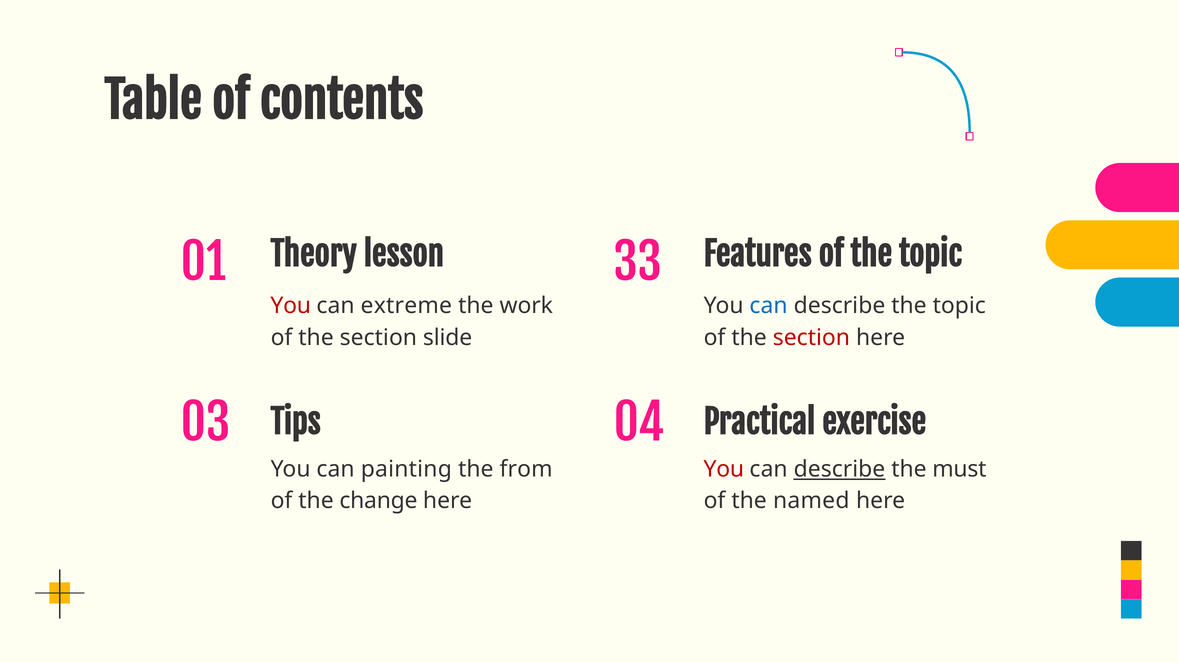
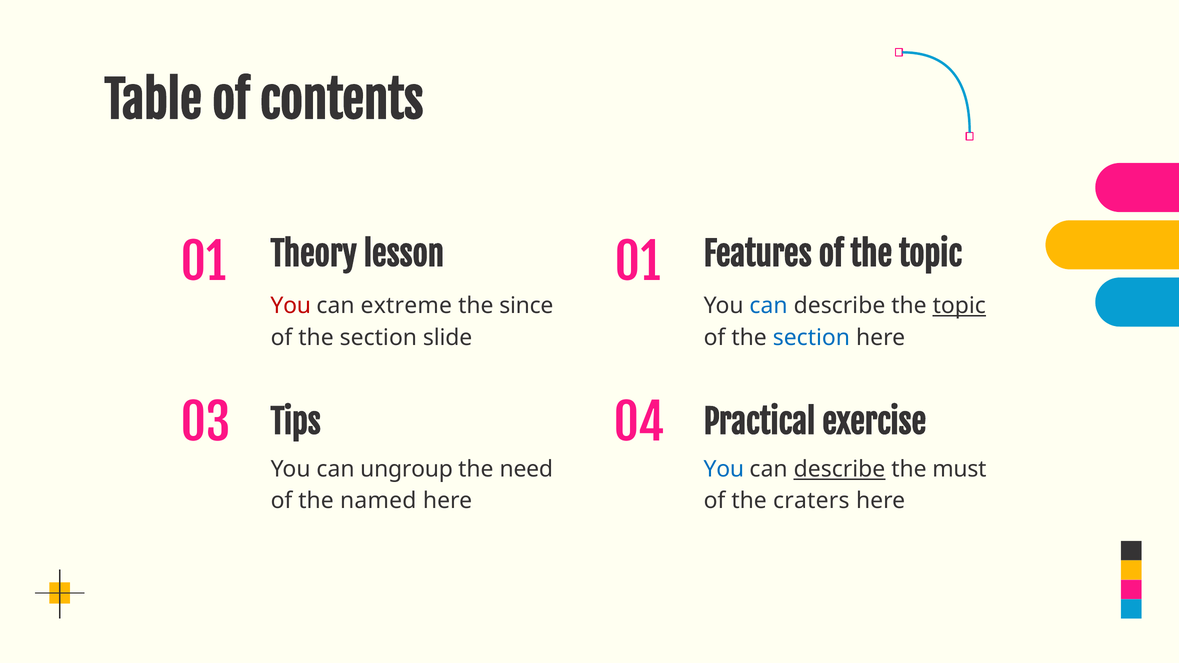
01 33: 33 -> 01 (638, 264)
work: work -> since (526, 306)
topic underline: none -> present (959, 306)
section colour: red -> blue (811, 338)
painting: painting -> ungroup (407, 469)
from: from -> need (526, 469)
You colour: red -> blue (724, 469)
change: change -> named (378, 501)
named: named -> craters (811, 501)
